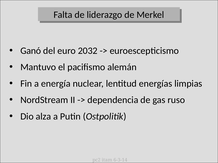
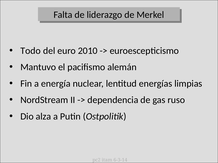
Ganó: Ganó -> Todo (31, 51)
2032: 2032 -> 2010 (88, 51)
